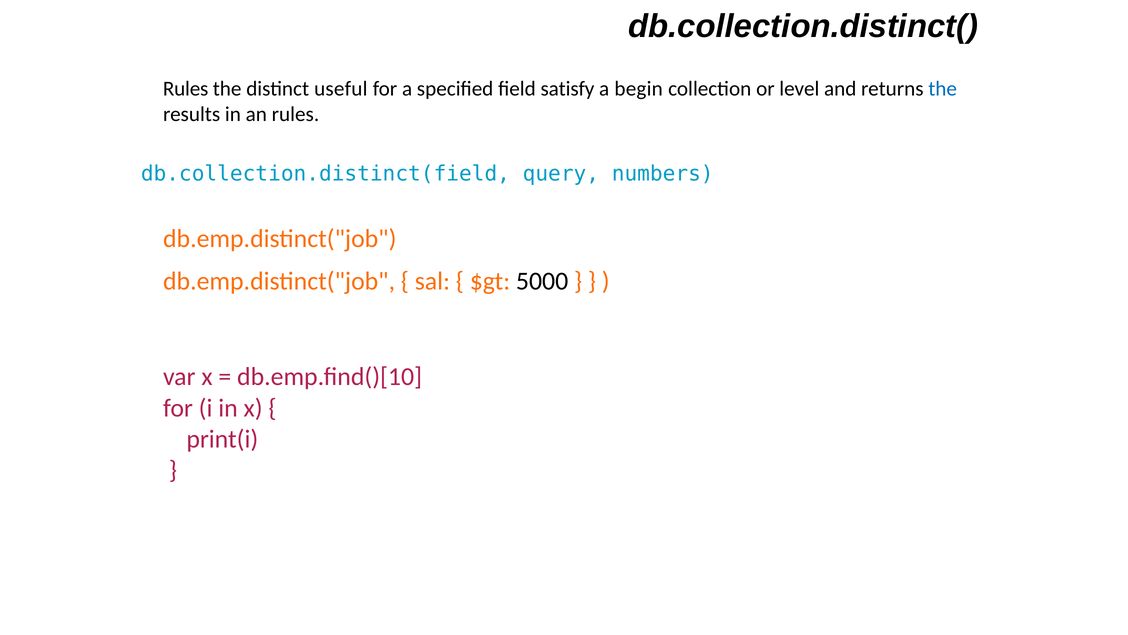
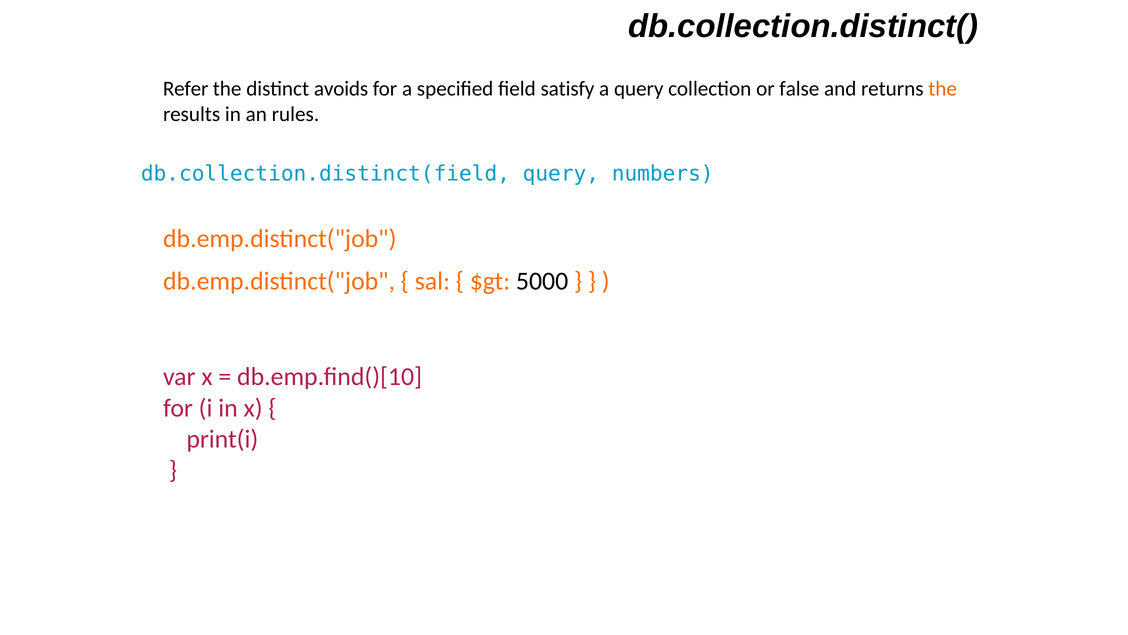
Rules: Rules -> Refer (186, 89)
useful: useful -> avoids (341, 89)
a begin: begin -> query (639, 89)
level: level -> false (799, 89)
the colour: blue -> orange (943, 89)
